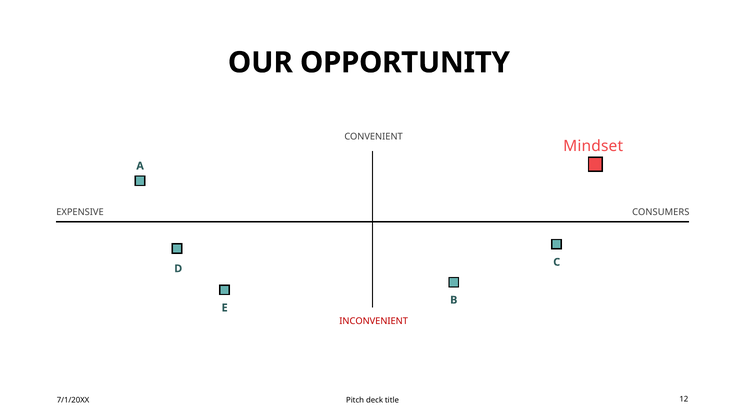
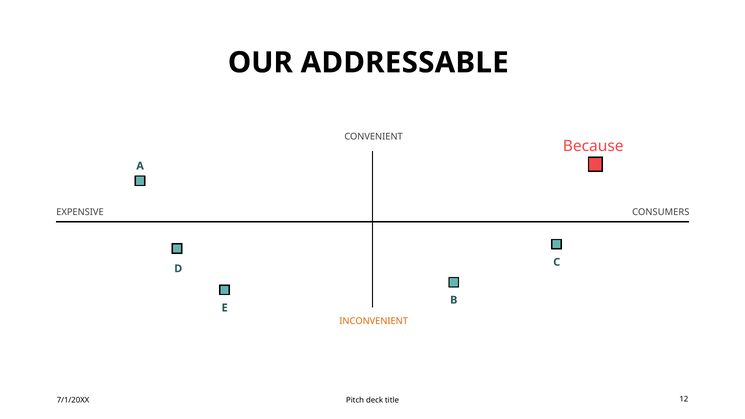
OPPORTUNITY: OPPORTUNITY -> ADDRESSABLE (405, 63)
Mindset: Mindset -> Because (593, 146)
INCONVENIENT colour: red -> orange (374, 321)
